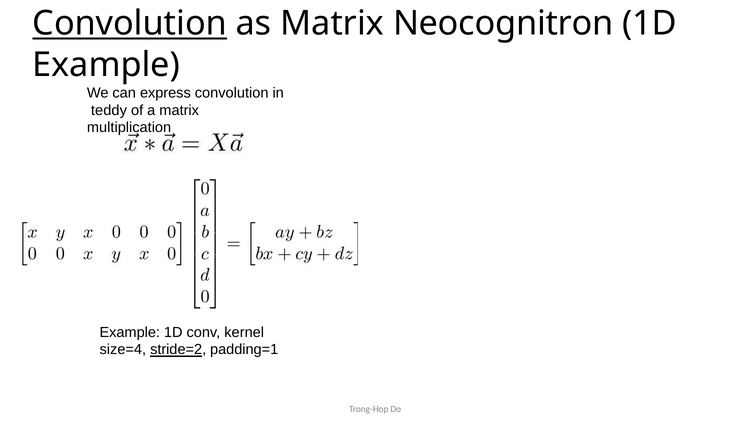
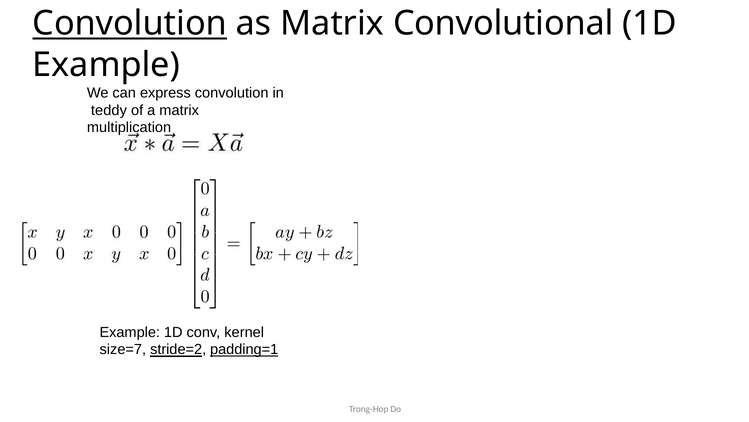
Neocognitron: Neocognitron -> Convolutional (503, 23)
size=4: size=4 -> size=7 (123, 349)
padding=1 underline: none -> present (244, 349)
